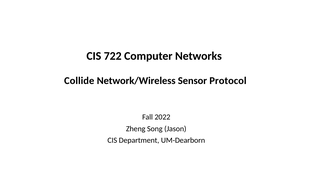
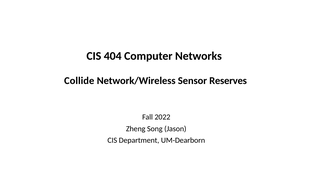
722: 722 -> 404 (113, 56)
Protocol: Protocol -> Reserves (228, 81)
